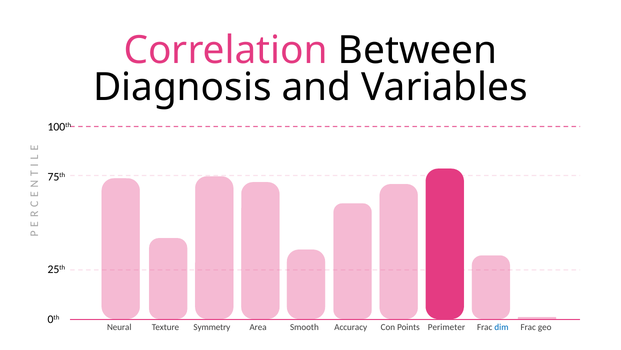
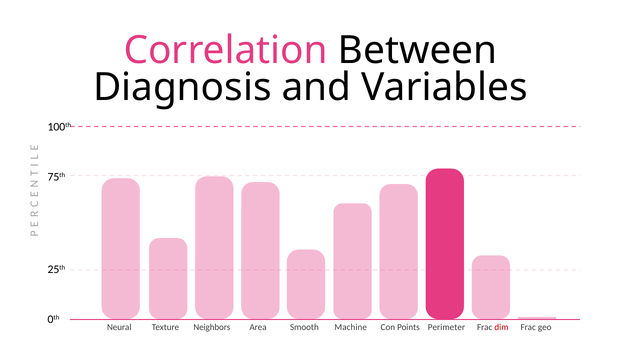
Symmetry: Symmetry -> Neighbors (212, 327)
Accuracy: Accuracy -> Machine (351, 327)
dim colour: blue -> red (501, 327)
